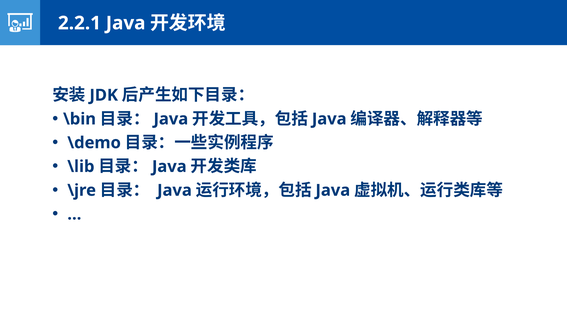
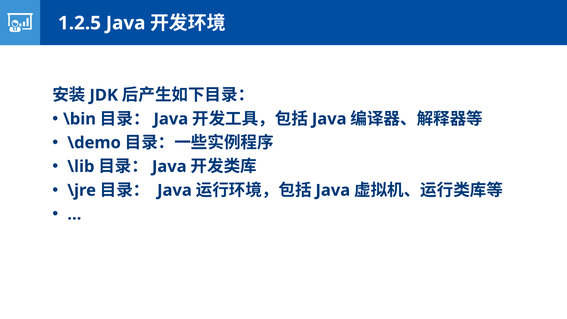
2.2.1: 2.2.1 -> 1.2.5 (79, 23)
